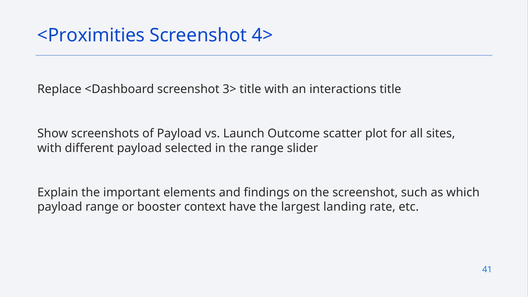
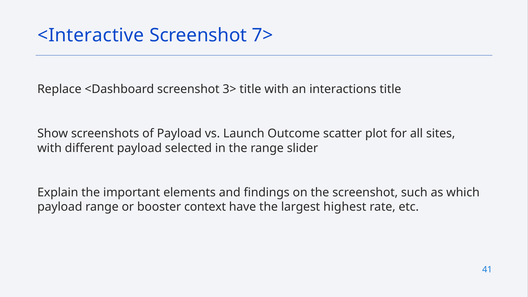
<Proximities: <Proximities -> <Interactive (91, 35)
4>: 4> -> 7> (263, 35)
landing: landing -> highest (345, 207)
